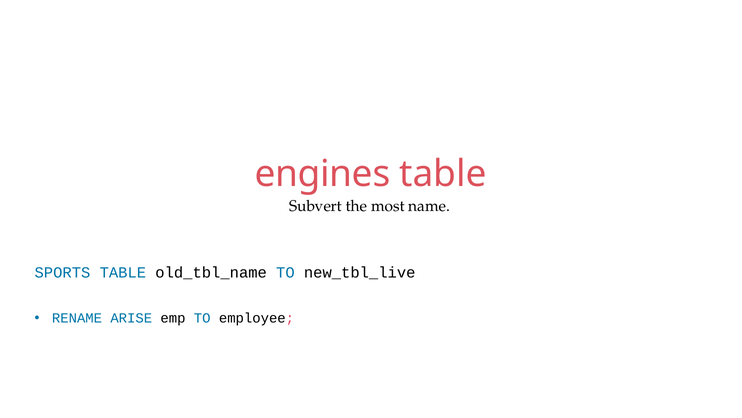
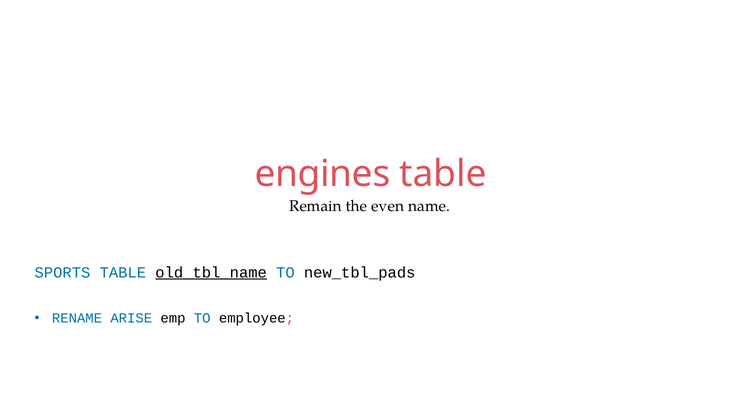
Subvert: Subvert -> Remain (316, 206)
most: most -> even (388, 206)
old_tbl_name underline: none -> present (211, 272)
new_tbl_live: new_tbl_live -> new_tbl_pads (360, 272)
